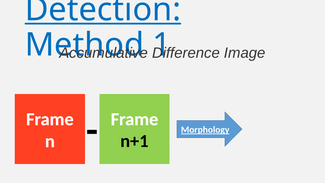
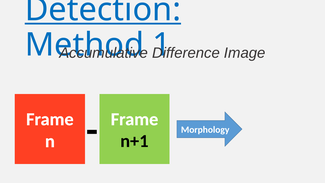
Morphology underline: present -> none (205, 130)
